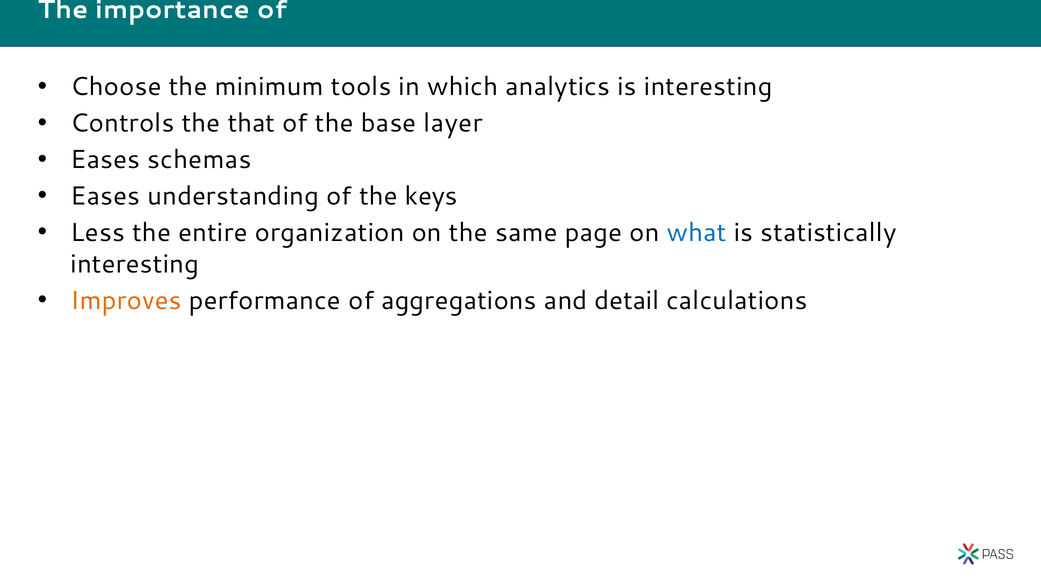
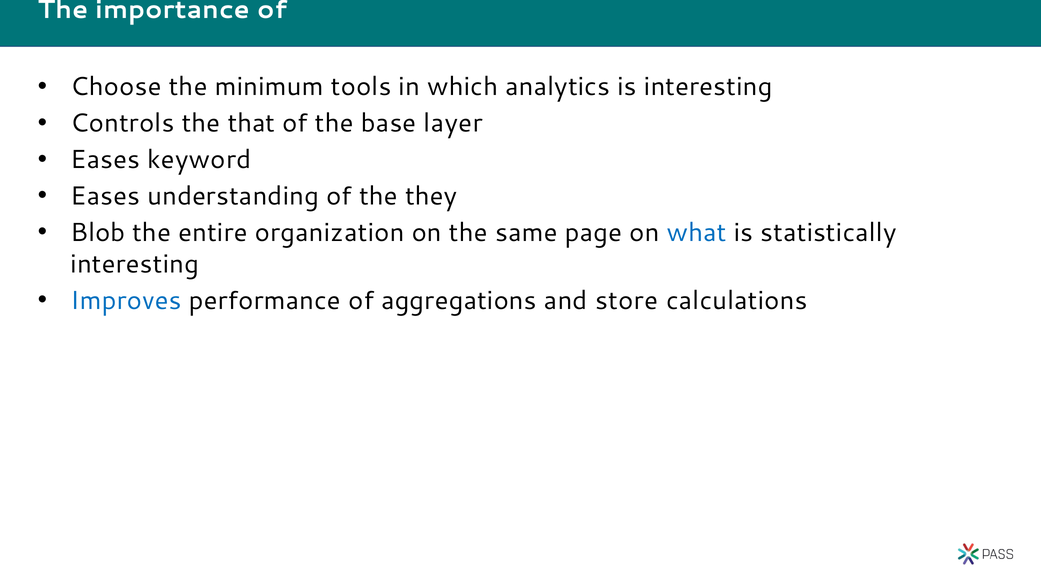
schemas: schemas -> keyword (199, 160)
keys: keys -> they (431, 196)
Less: Less -> Blob (98, 233)
Improves colour: orange -> blue (126, 300)
detail: detail -> store (627, 300)
